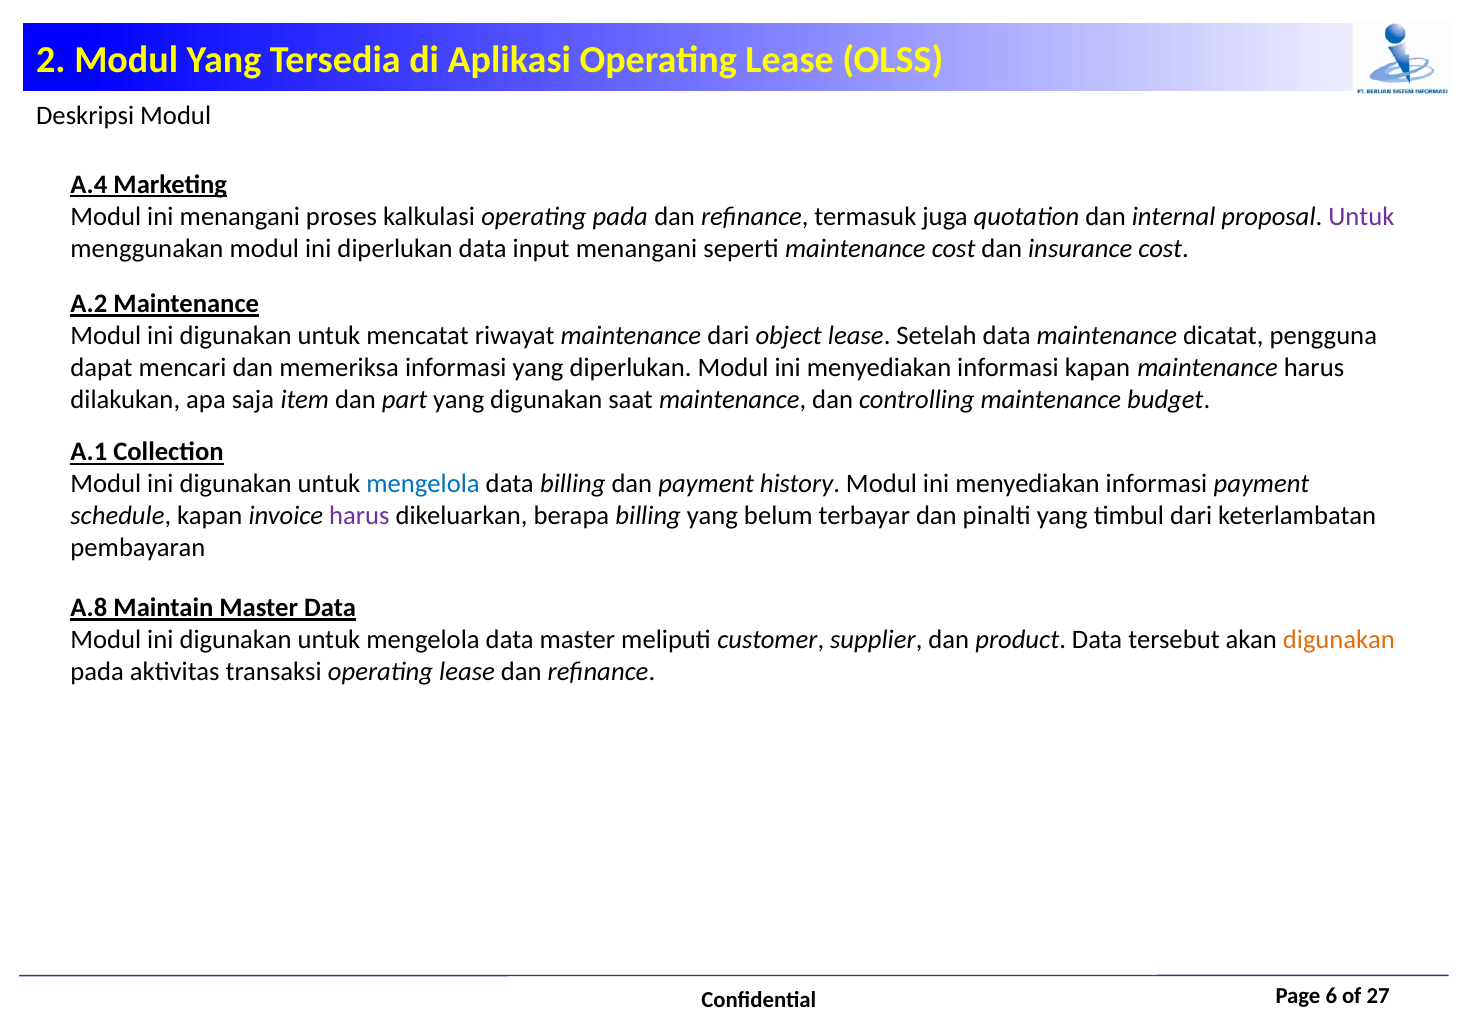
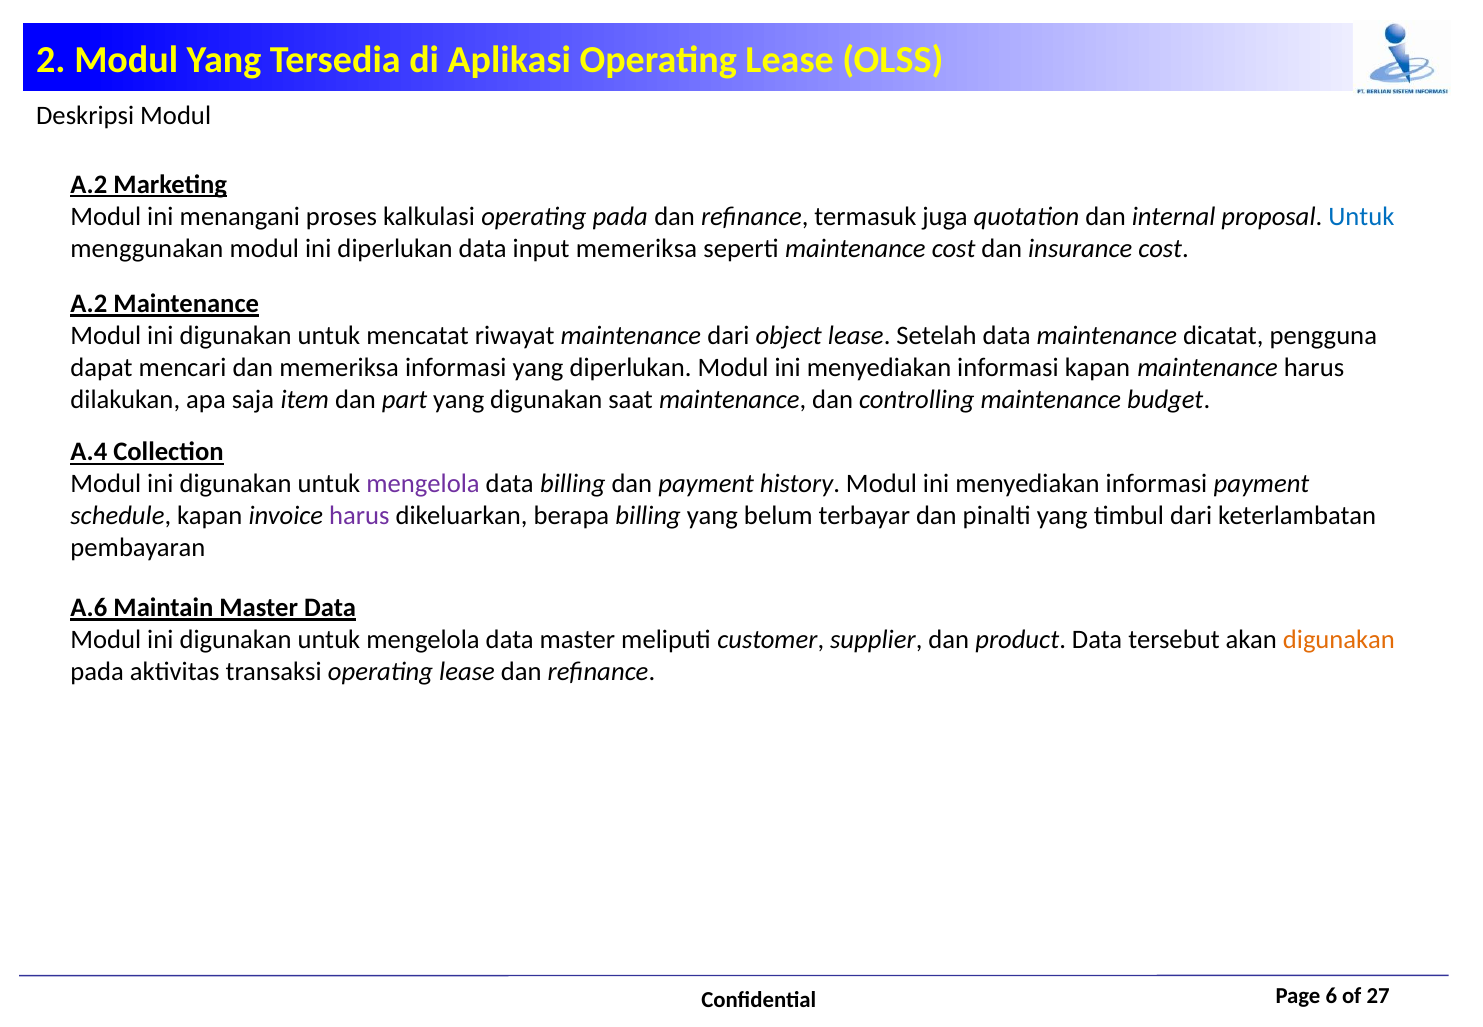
A.4: A.4 -> A.2 (89, 184)
Untuk colour: purple -> blue (1361, 216)
input menangani: menangani -> memeriksa (636, 248)
A.1: A.1 -> A.4 (89, 452)
mengelola colour: blue -> purple (423, 484)
A.8: A.8 -> A.6 (89, 608)
